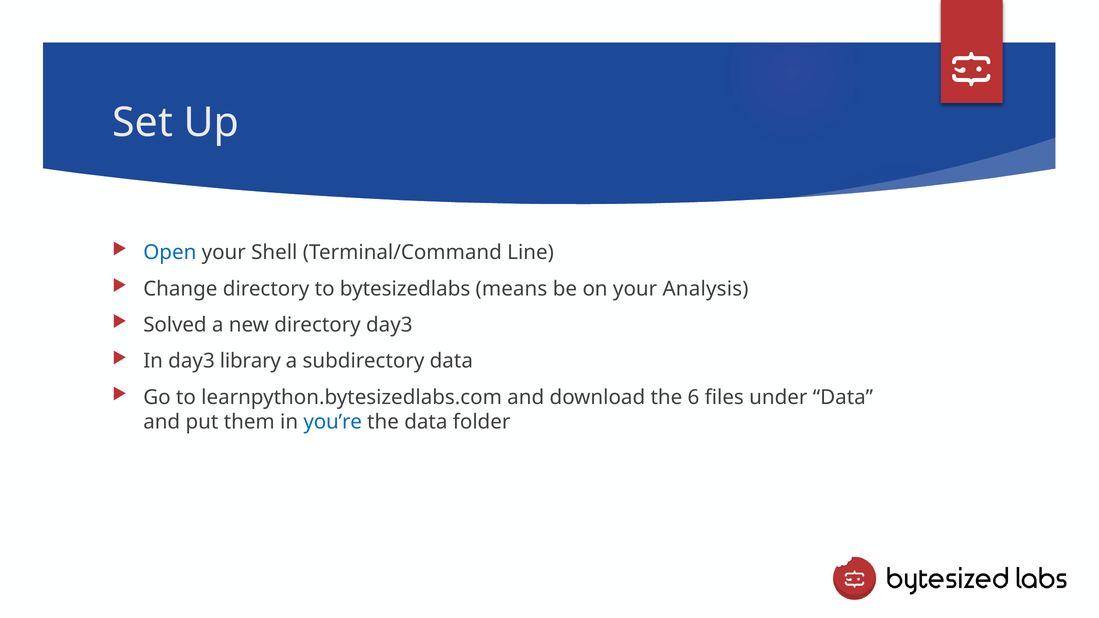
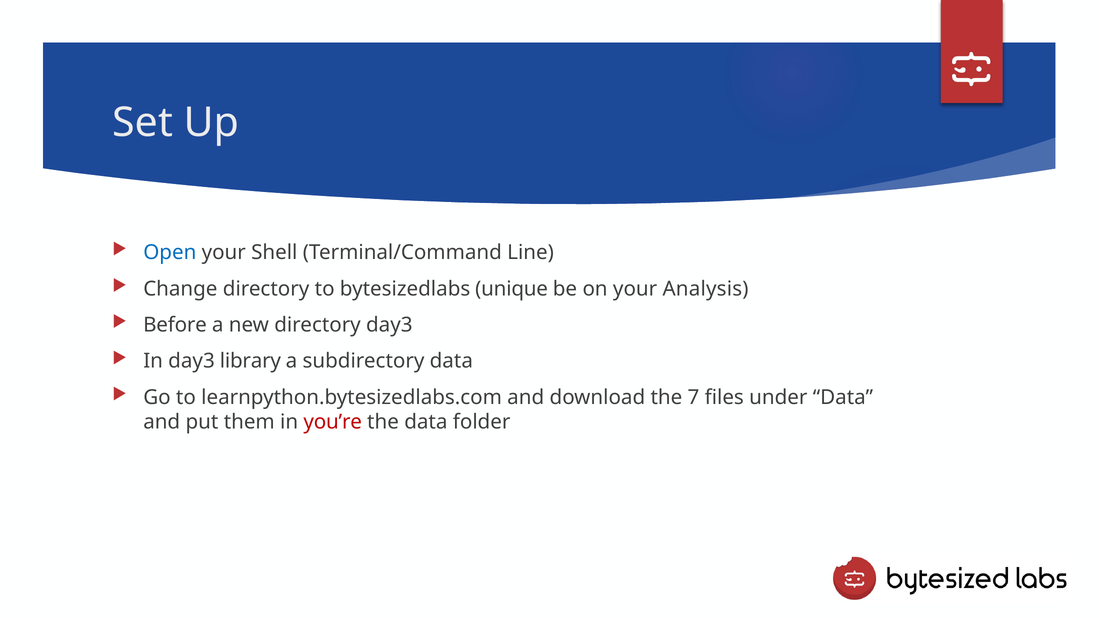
means: means -> unique (512, 289)
Solved: Solved -> Before (175, 325)
6: 6 -> 7 (693, 397)
you’re colour: blue -> red (333, 422)
